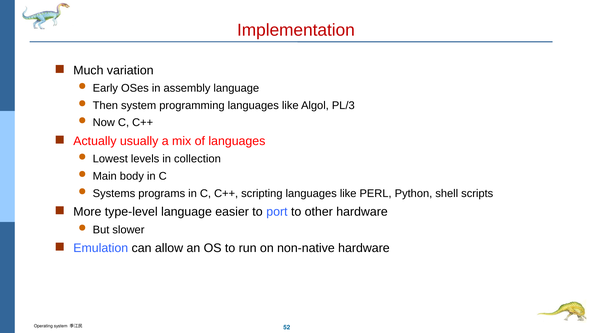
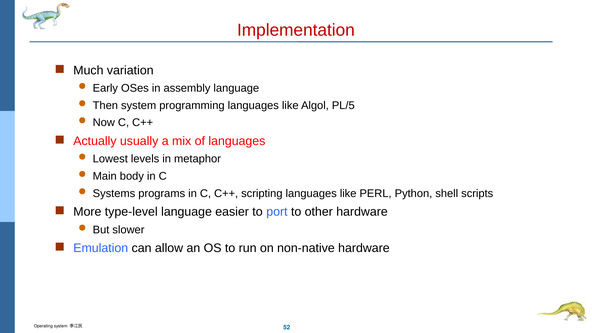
PL/3: PL/3 -> PL/5 (343, 105)
collection: collection -> metaphor (197, 159)
